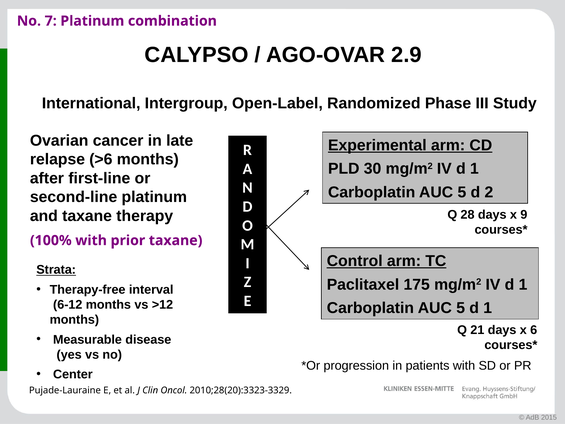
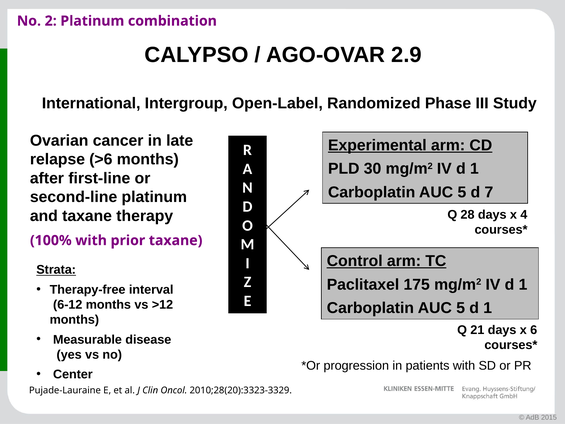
7: 7 -> 2 (51, 21)
2: 2 -> 7 (489, 192)
9: 9 -> 4 (524, 215)
